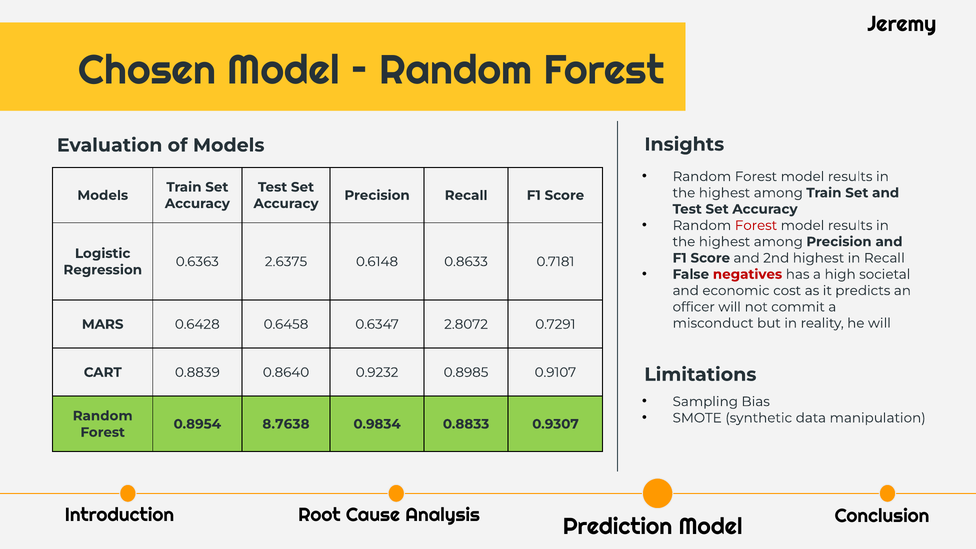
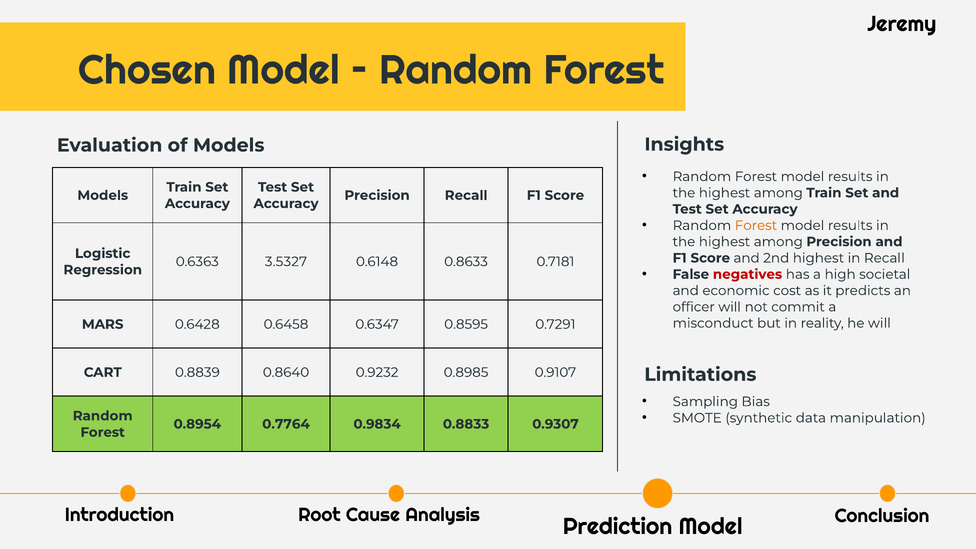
Forest colour: red -> orange (756, 225)
2.6375: 2.6375 -> 3.5327 (286, 262)
2.8072: 2.8072 -> 0.8595 (466, 324)
8.7638: 8.7638 -> 0.7764 (286, 424)
